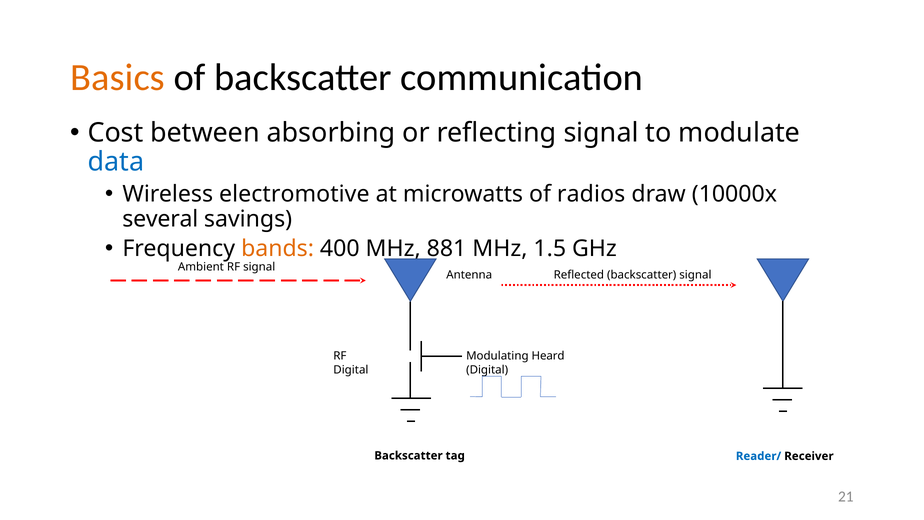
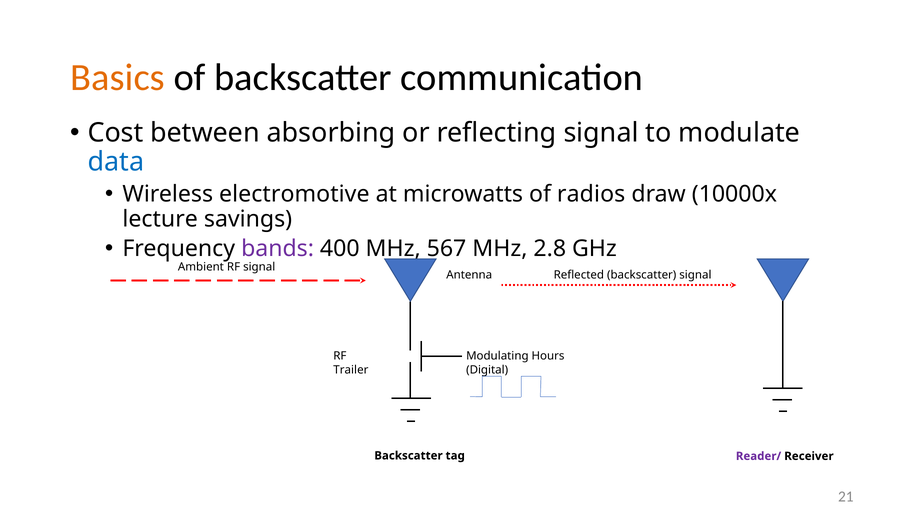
several: several -> lecture (160, 219)
bands colour: orange -> purple (278, 249)
881: 881 -> 567 (447, 249)
1.5: 1.5 -> 2.8 (550, 249)
Heard: Heard -> Hours (548, 356)
Digital: Digital -> Trailer (351, 370)
Reader/ colour: blue -> purple (759, 456)
